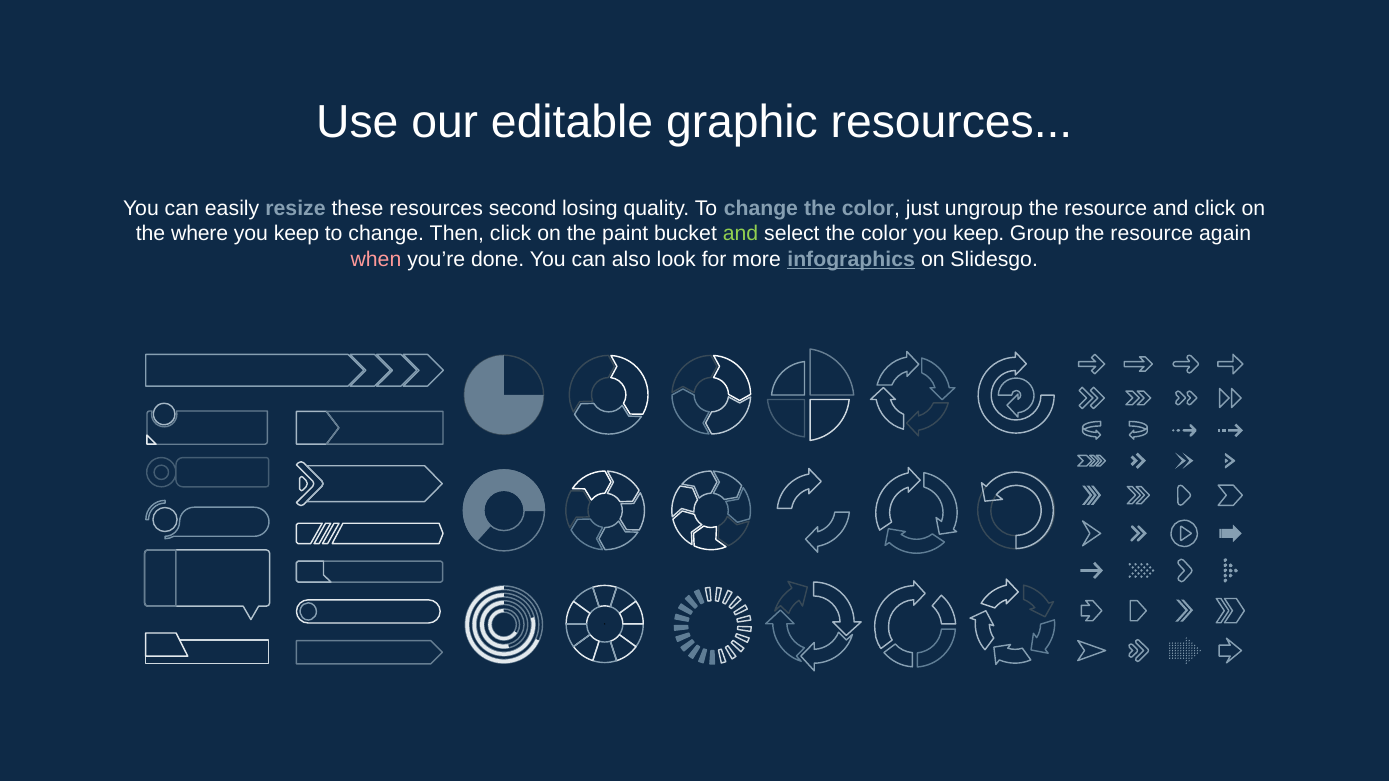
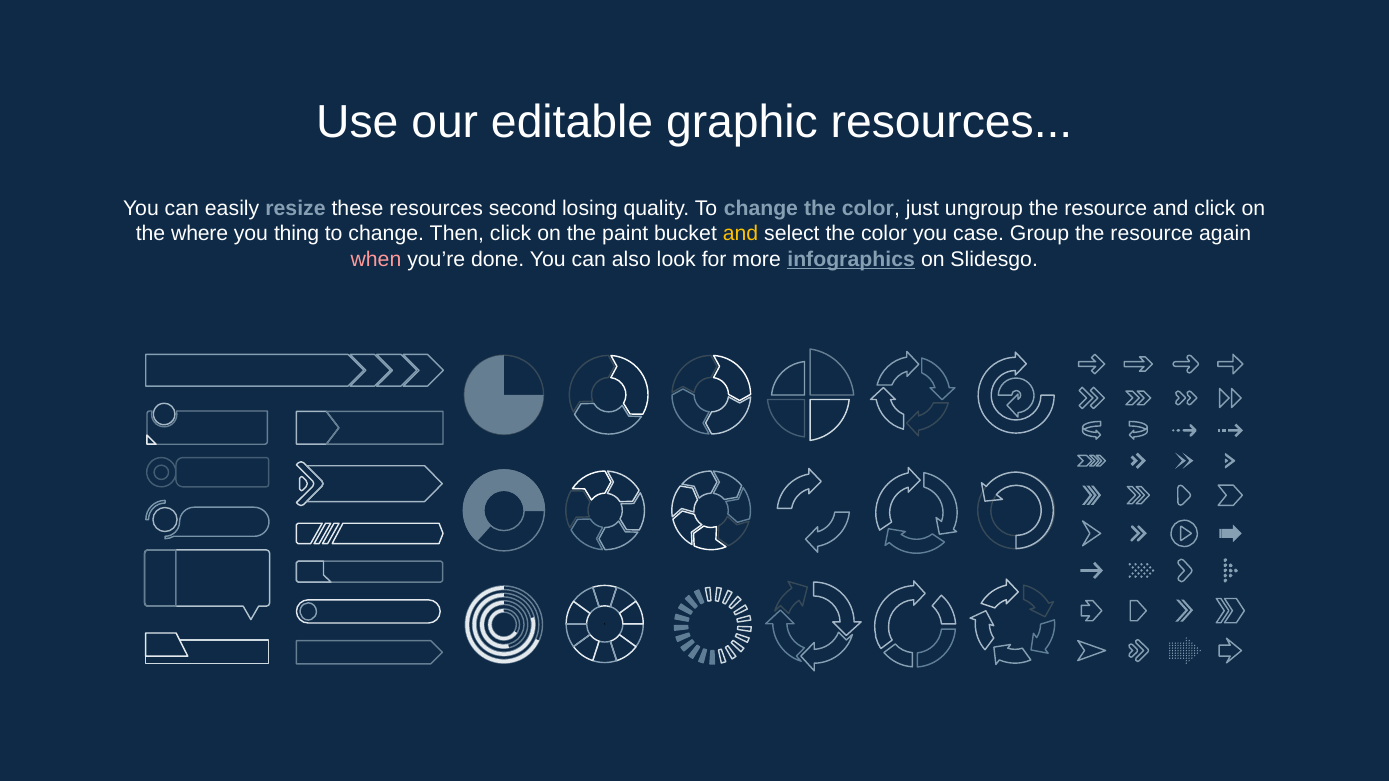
keep: keep -> thing (297, 234)
and colour: light green -> yellow (741, 234)
color you keep: keep -> case (979, 234)
